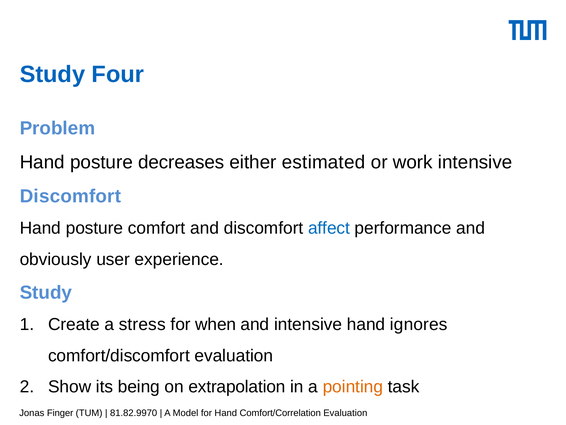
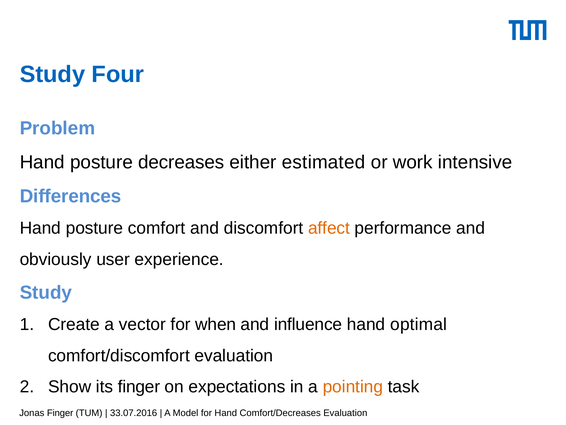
Discomfort: Discomfort -> Differences (71, 196)
affect colour: blue -> orange (329, 228)
stress: stress -> vector (142, 324)
and intensive: intensive -> influence (308, 324)
ignores: ignores -> optimal (419, 324)
its being: being -> finger (139, 386)
extrapolation: extrapolation -> expectations (237, 386)
81.82.9970: 81.82.9970 -> 33.07.2016 (134, 413)
Comfort/Correlation: Comfort/Correlation -> Comfort/Decreases (280, 413)
